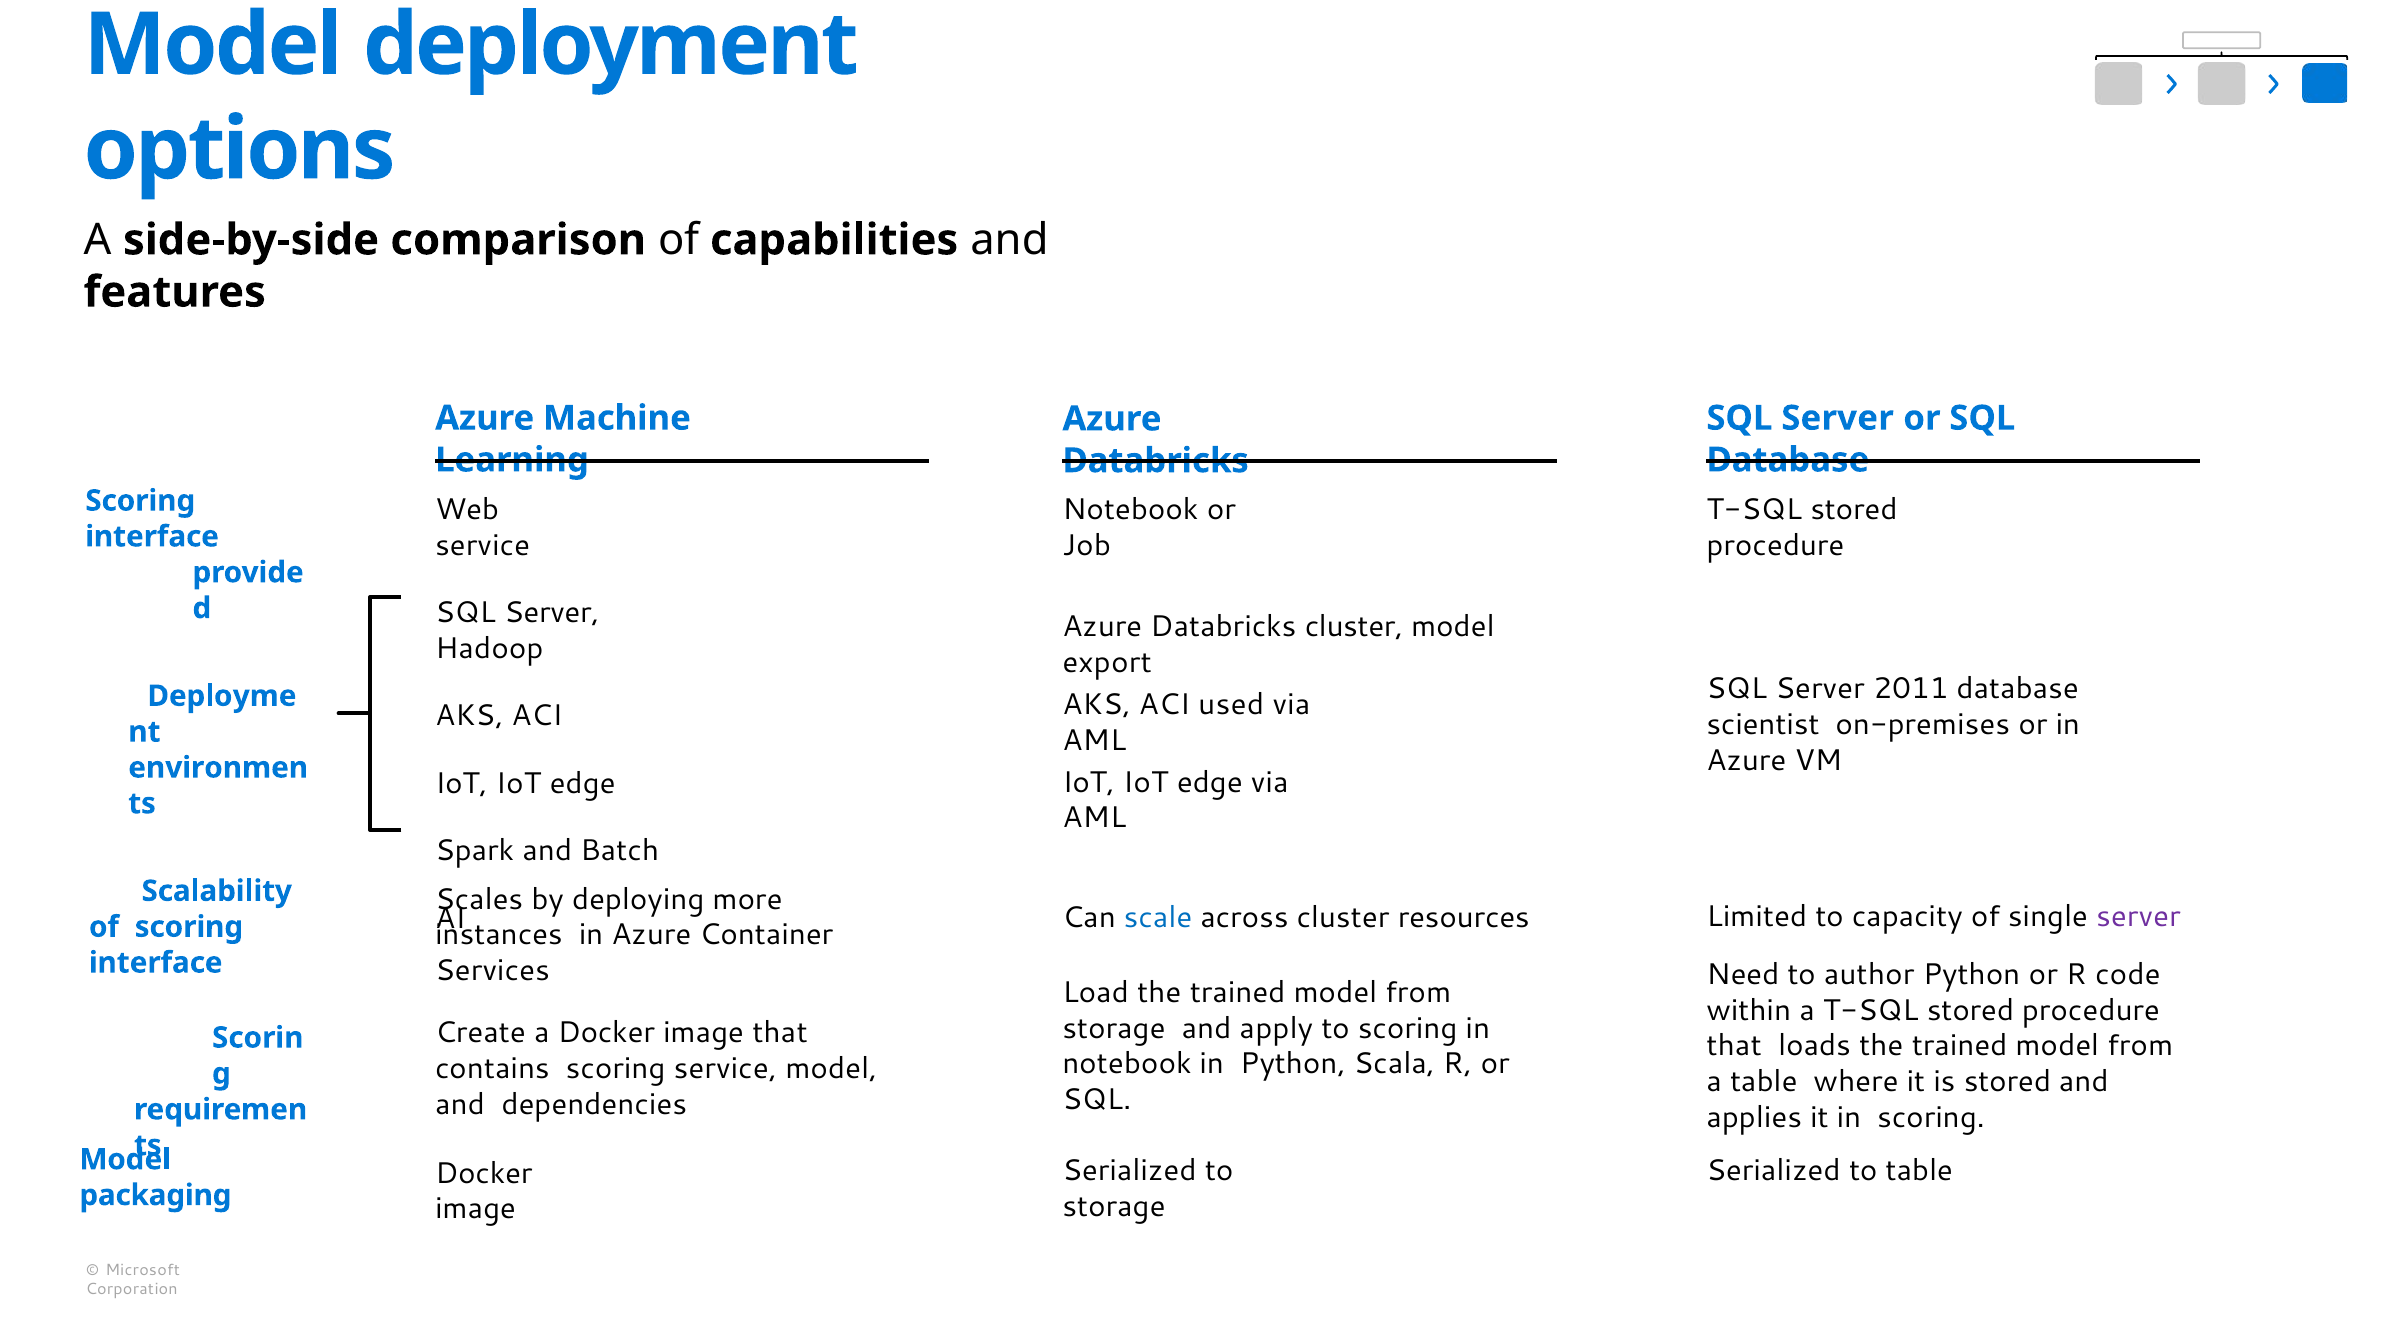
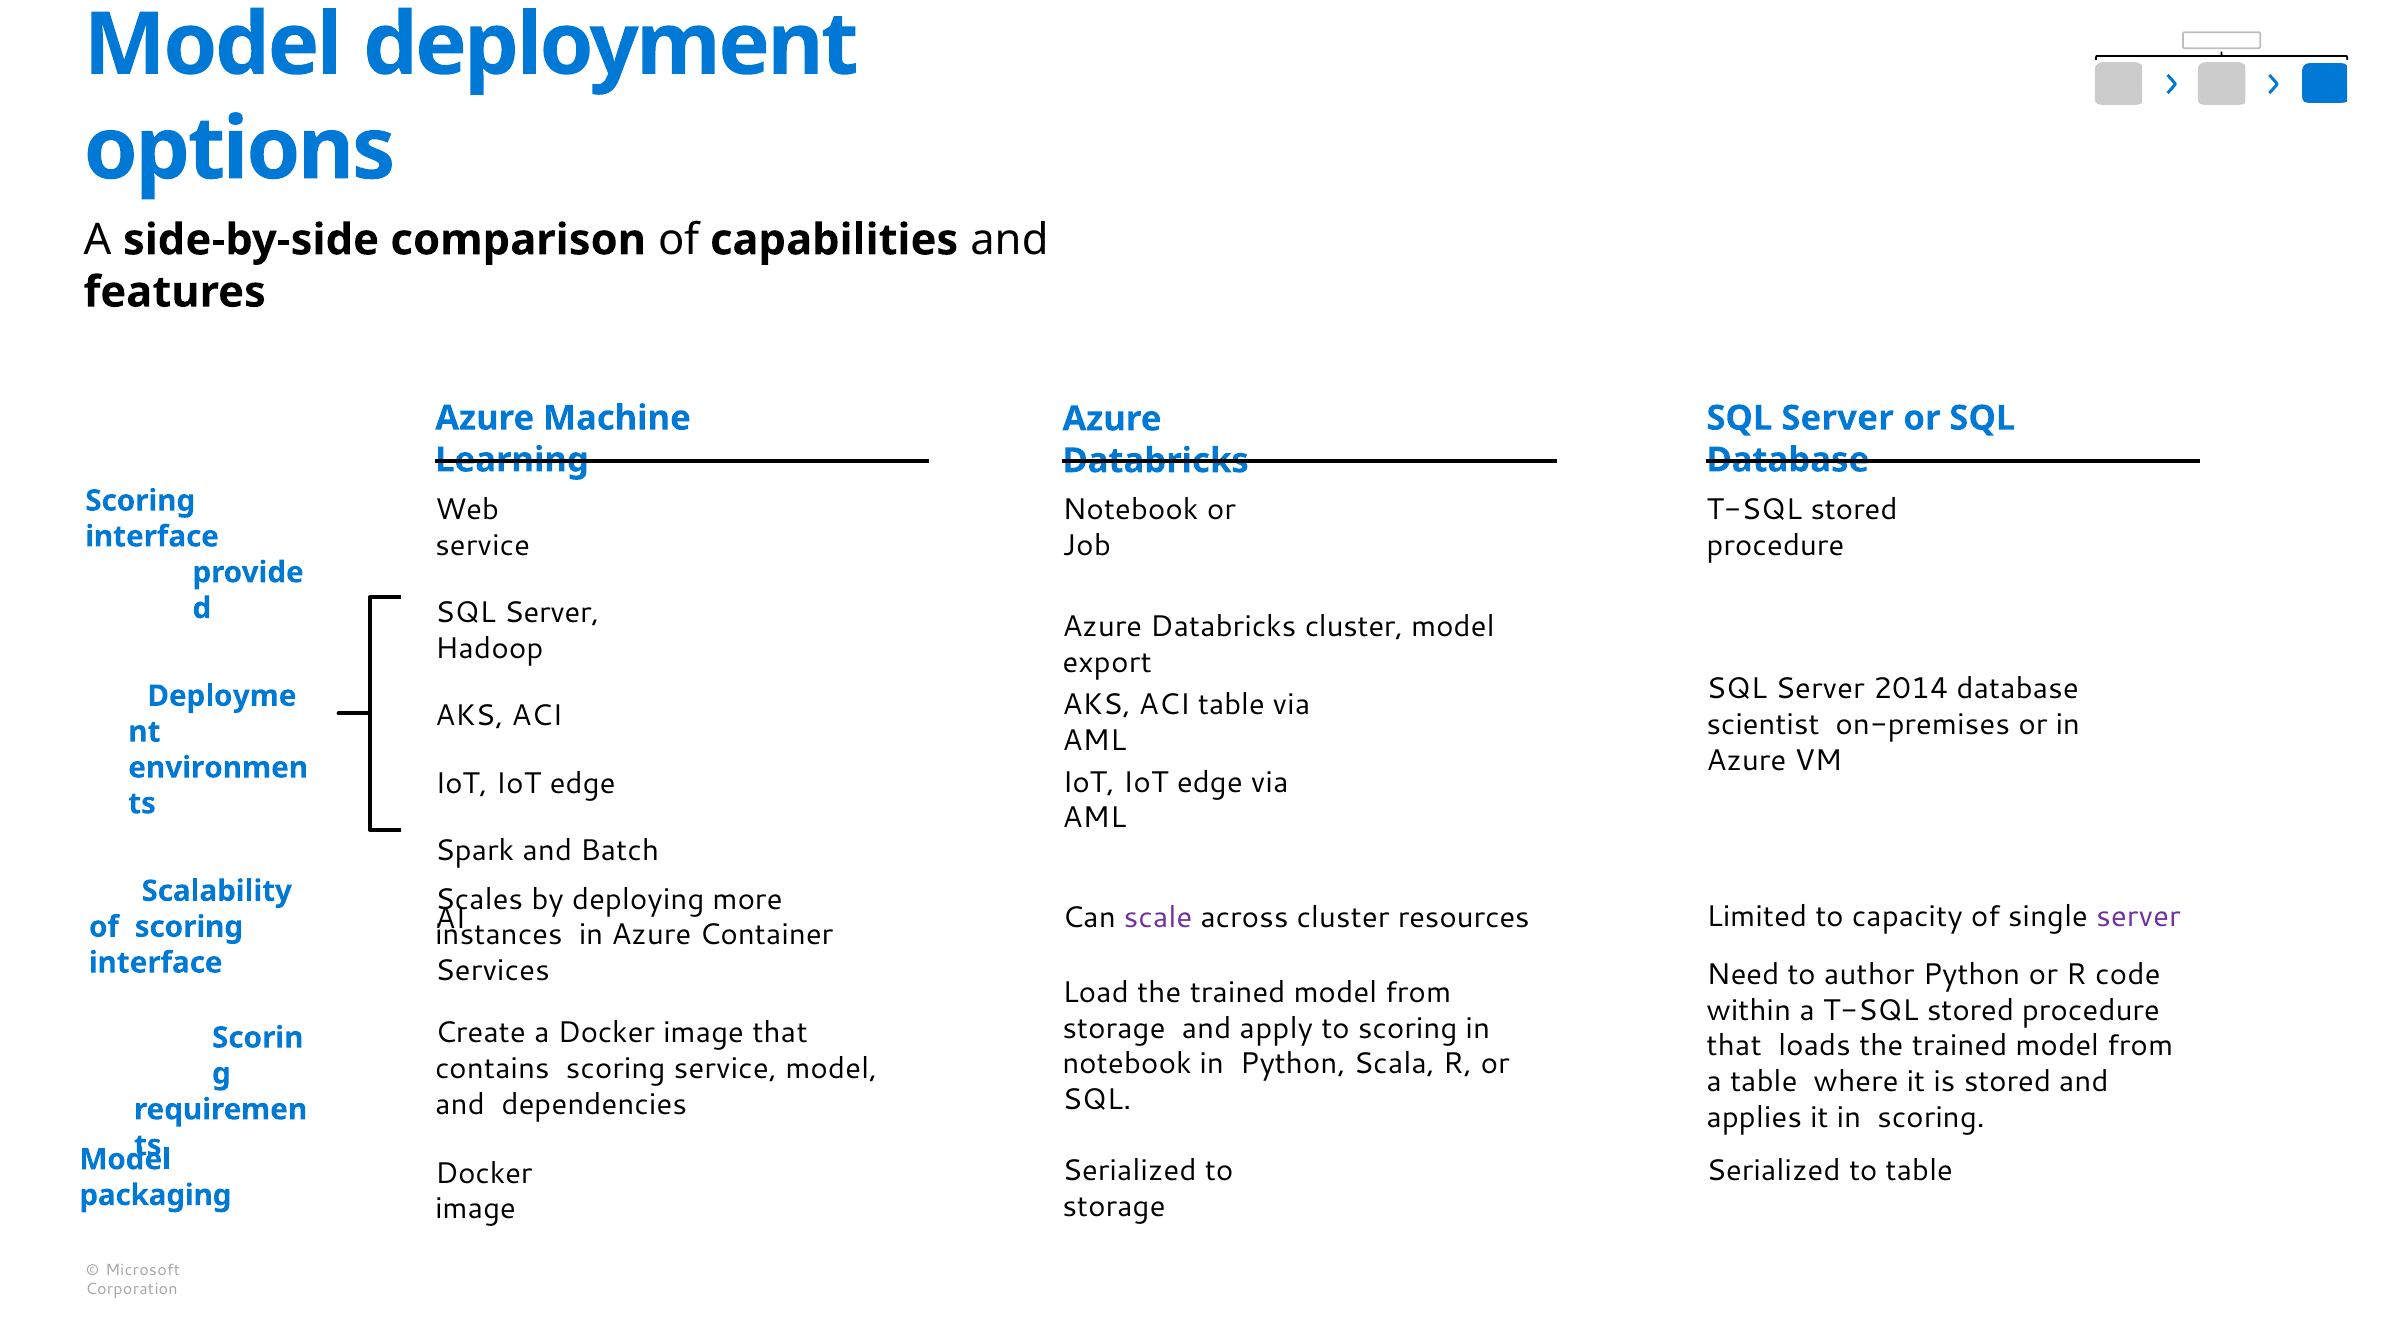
2011: 2011 -> 2014 (1911, 689)
ACI used: used -> table (1231, 705)
scale colour: blue -> purple (1158, 917)
